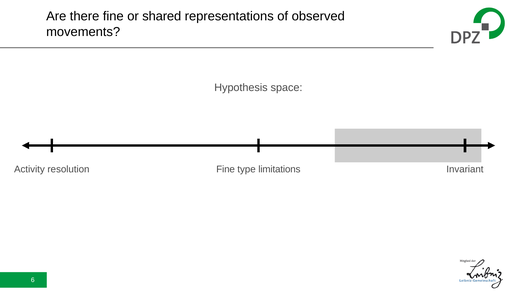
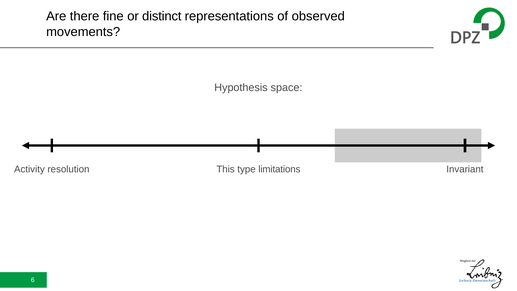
shared: shared -> distinct (162, 16)
Fine: Fine -> This (226, 169)
